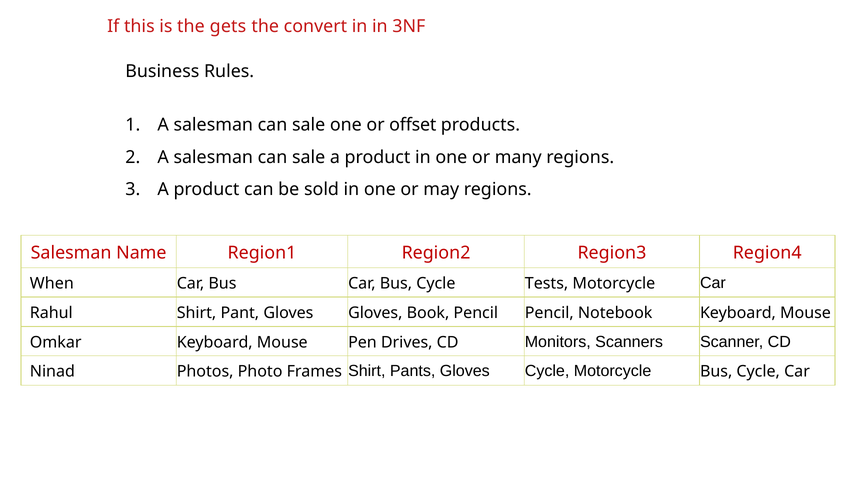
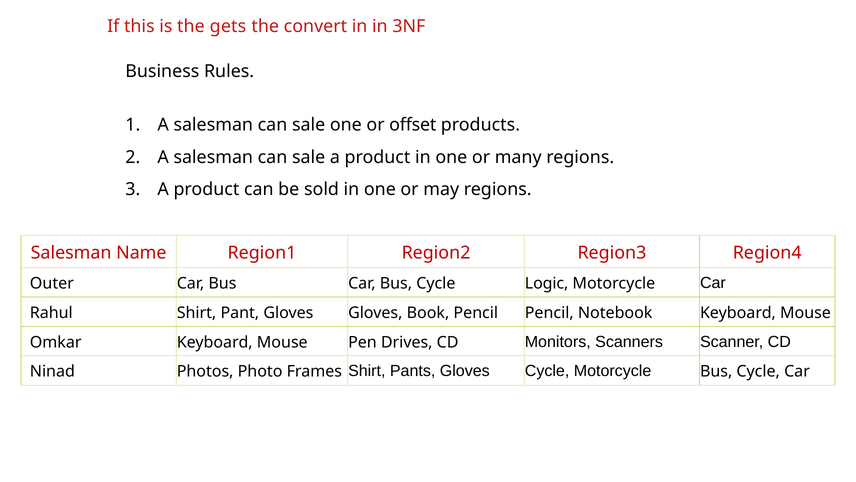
When: When -> Outer (52, 283)
Tests: Tests -> Logic (547, 283)
